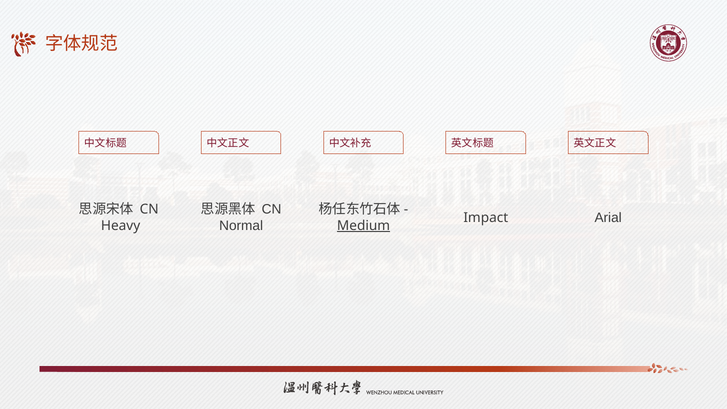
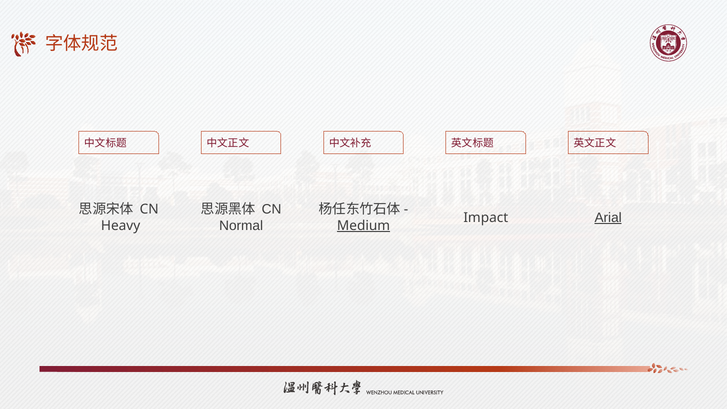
Arial underline: none -> present (608, 218)
